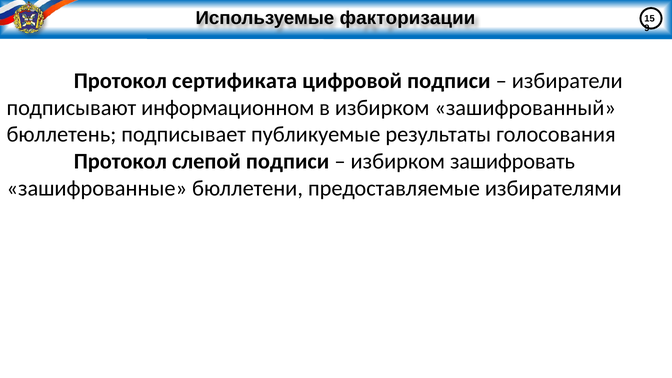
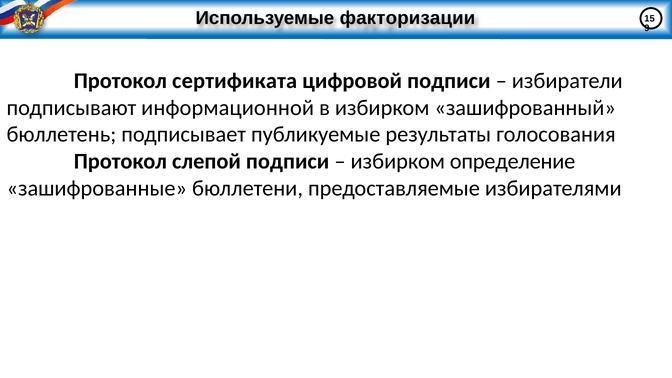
информационном: информационном -> информационной (228, 108)
зашифровать: зашифровать -> определение (513, 161)
